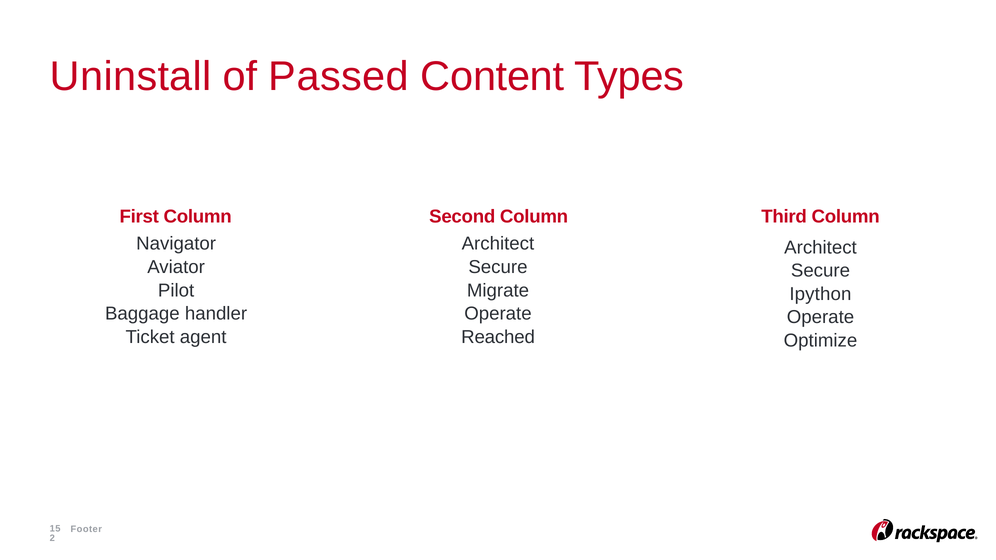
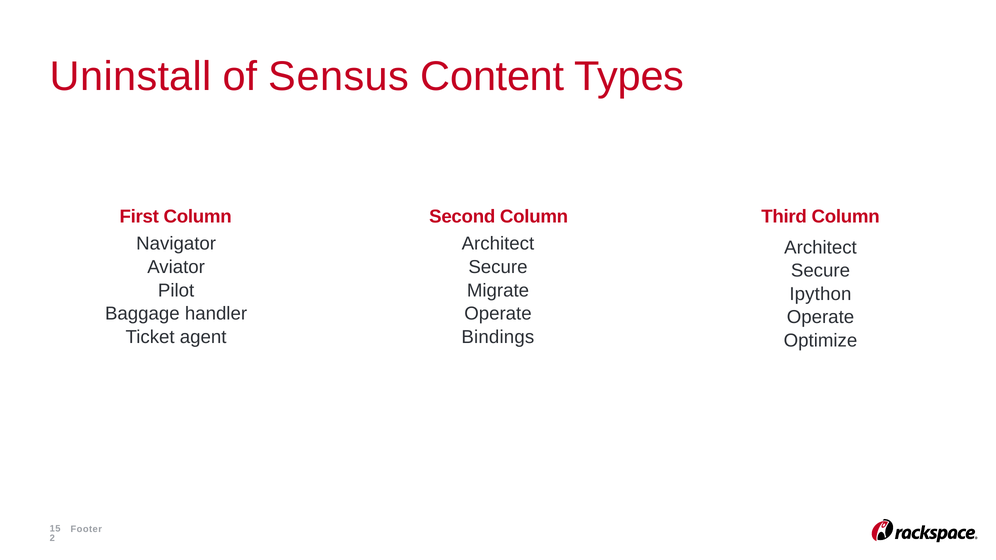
Passed: Passed -> Sensus (339, 76)
Reached: Reached -> Bindings (498, 337)
